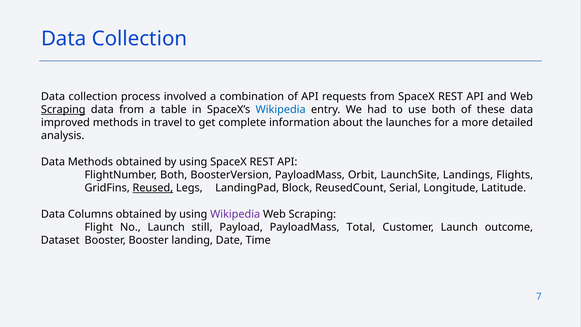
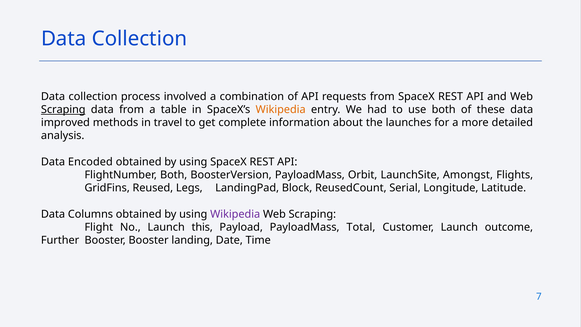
Wikipedia colour: blue -> orange (281, 110)
Data Methods: Methods -> Encoded (90, 162)
Landings: Landings -> Amongst (468, 175)
Reused underline: present -> none (153, 188)
still: still -> this (202, 227)
Dataset: Dataset -> Further (60, 240)
